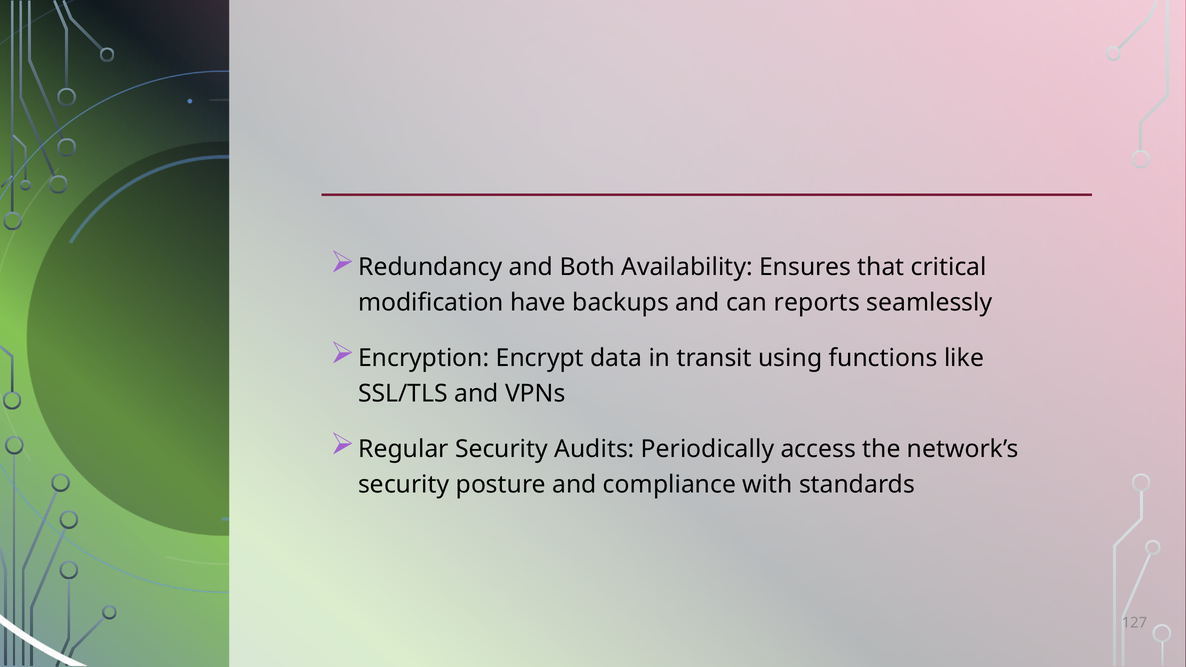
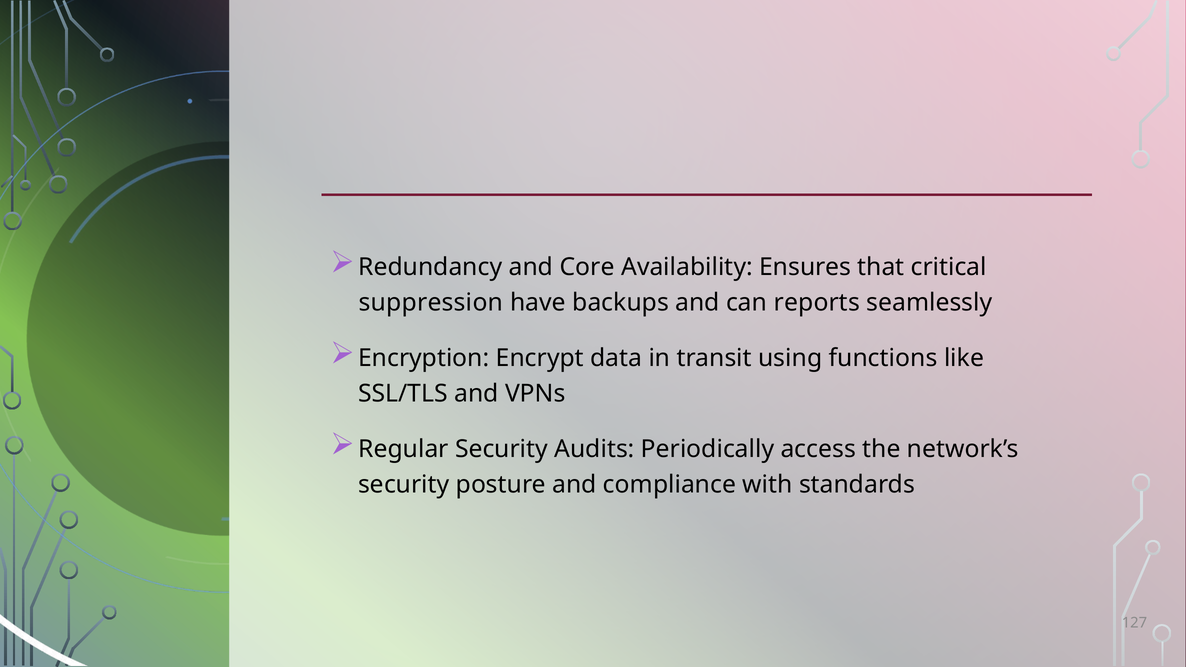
Both: Both -> Core (587, 267)
modification: modification -> suppression (431, 303)
